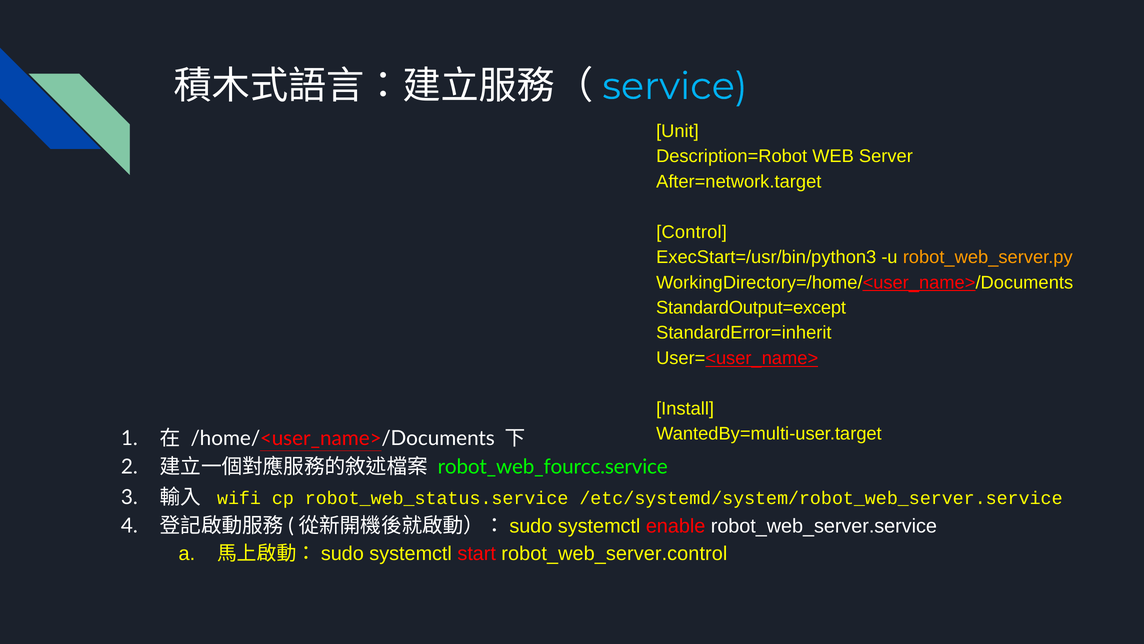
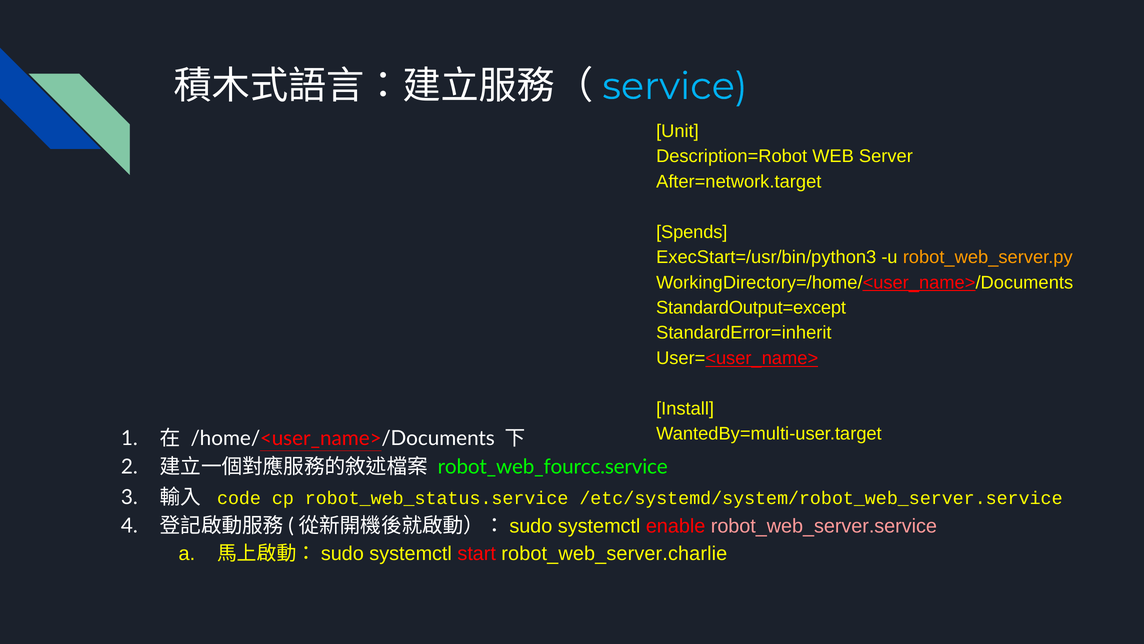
Control: Control -> Spends (692, 232)
wifi: wifi -> code (239, 498)
robot_web_server.service colour: white -> pink (824, 526)
robot_web_server.control: robot_web_server.control -> robot_web_server.charlie (614, 553)
